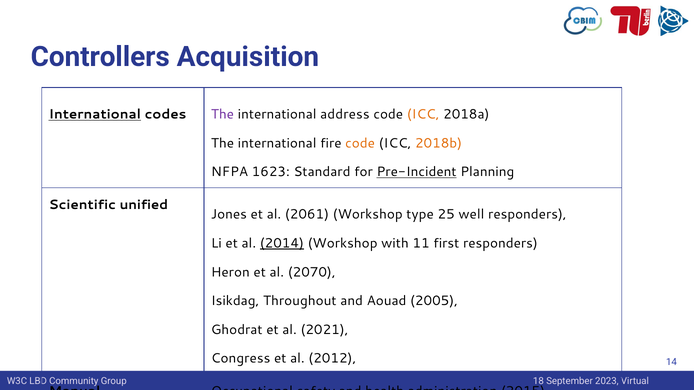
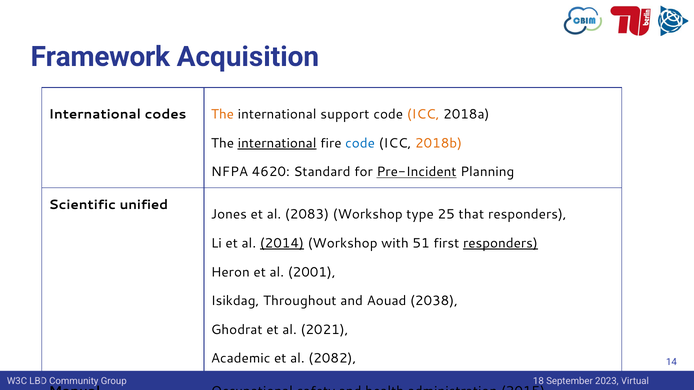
Controllers: Controllers -> Framework (100, 57)
International underline: present -> none (95, 114)
The colour: purple -> orange (222, 114)
address: address -> support (345, 114)
international underline: none -> present (277, 143)
code colour: orange -> blue (360, 143)
1623: 1623 -> 4620 (271, 172)
2061: 2061 -> 2083 (307, 215)
well: well -> that (471, 215)
11: 11 -> 51 (421, 244)
responders underline: none -> present (500, 244)
2070: 2070 -> 2001 (312, 272)
2005: 2005 -> 2038 (434, 301)
Congress: Congress -> Academic (241, 359)
2012: 2012 -> 2082 (332, 359)
